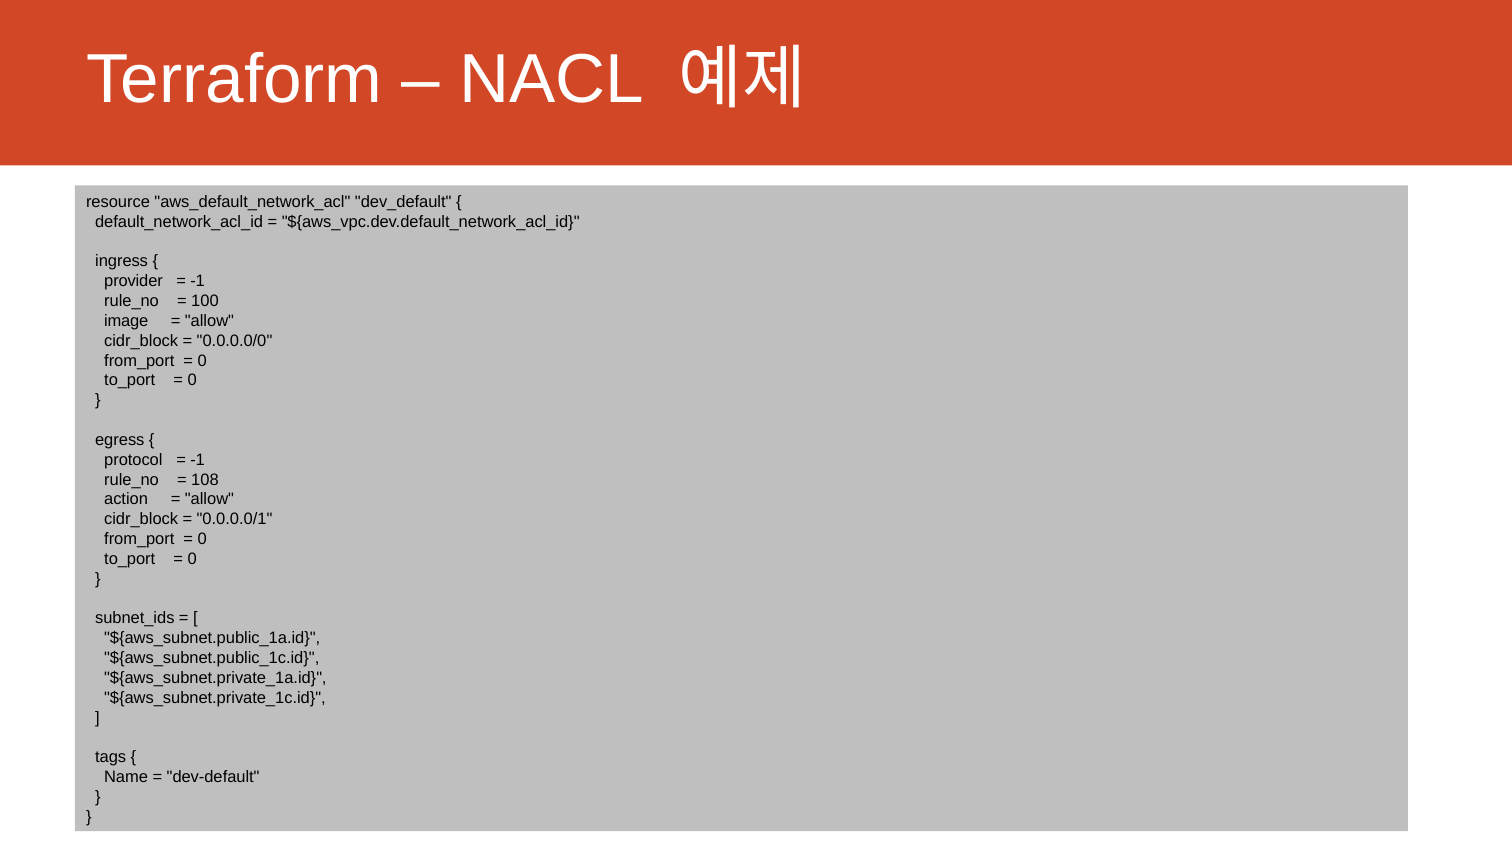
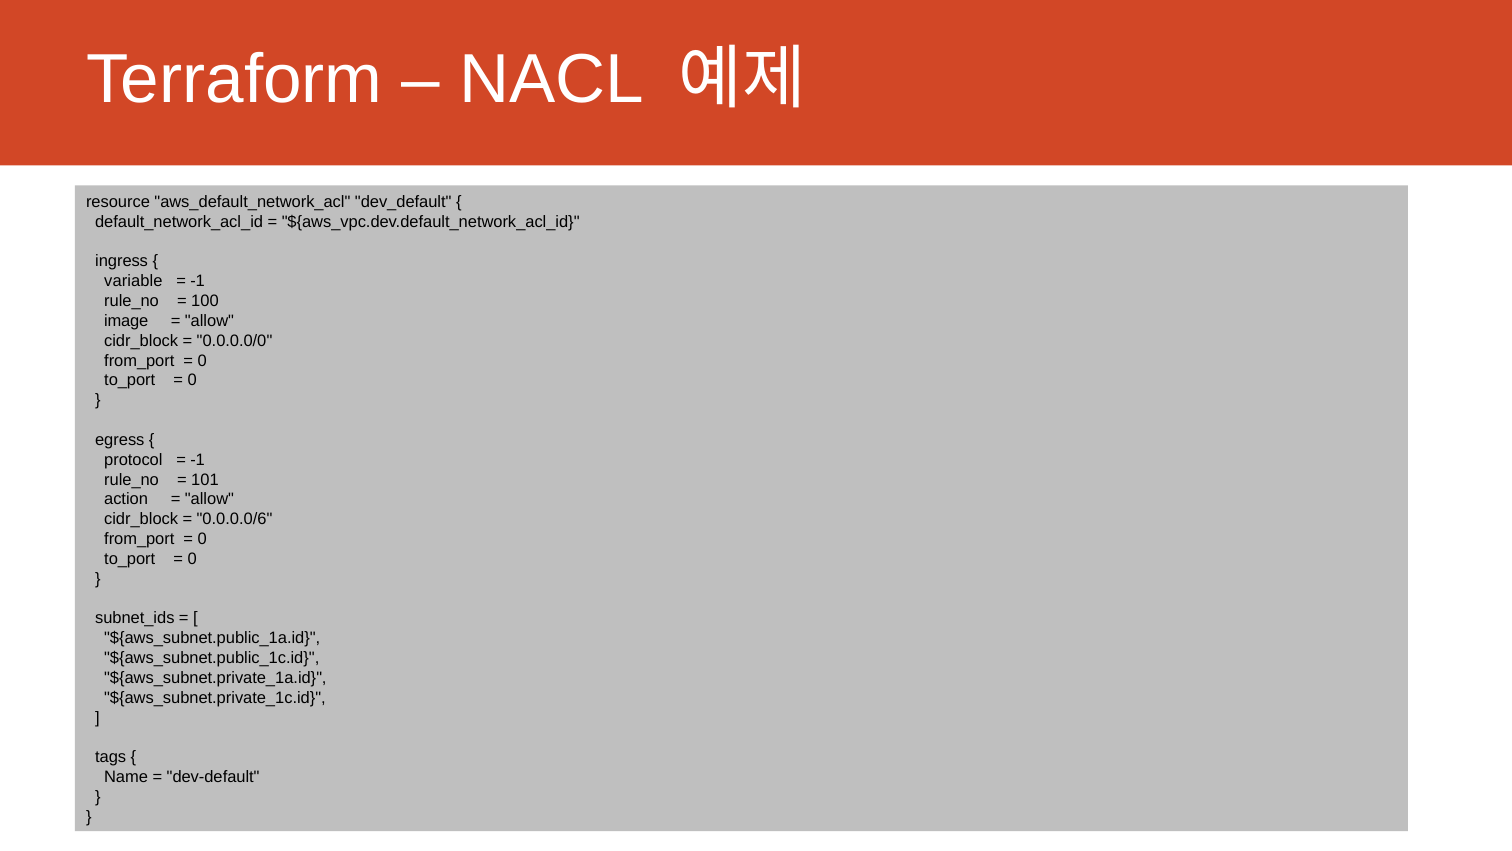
provider: provider -> variable (133, 281)
108: 108 -> 101 (205, 479)
0.0.0.0/1: 0.0.0.0/1 -> 0.0.0.0/6 (235, 519)
